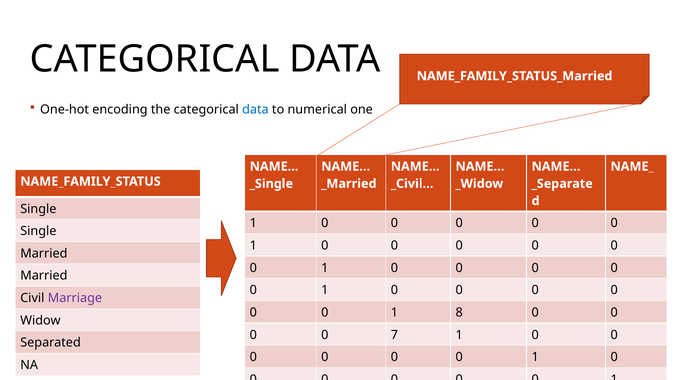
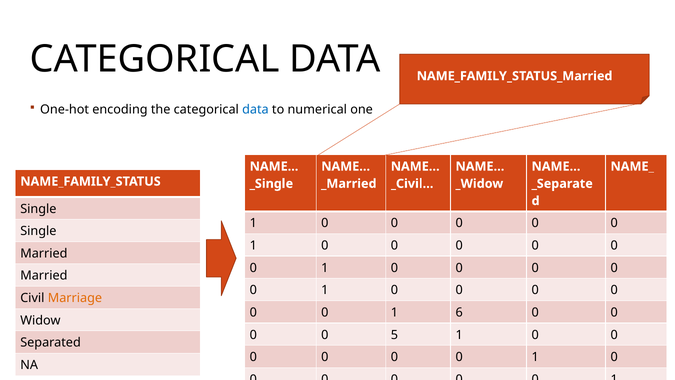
Marriage colour: purple -> orange (75, 298)
8: 8 -> 6 (459, 312)
7: 7 -> 5 (394, 335)
